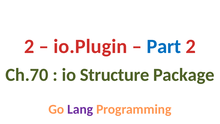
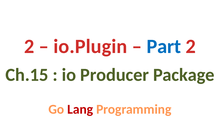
Ch.70: Ch.70 -> Ch.15 (27, 75)
Structure: Structure -> Producer (115, 75)
Lang colour: purple -> red (80, 109)
